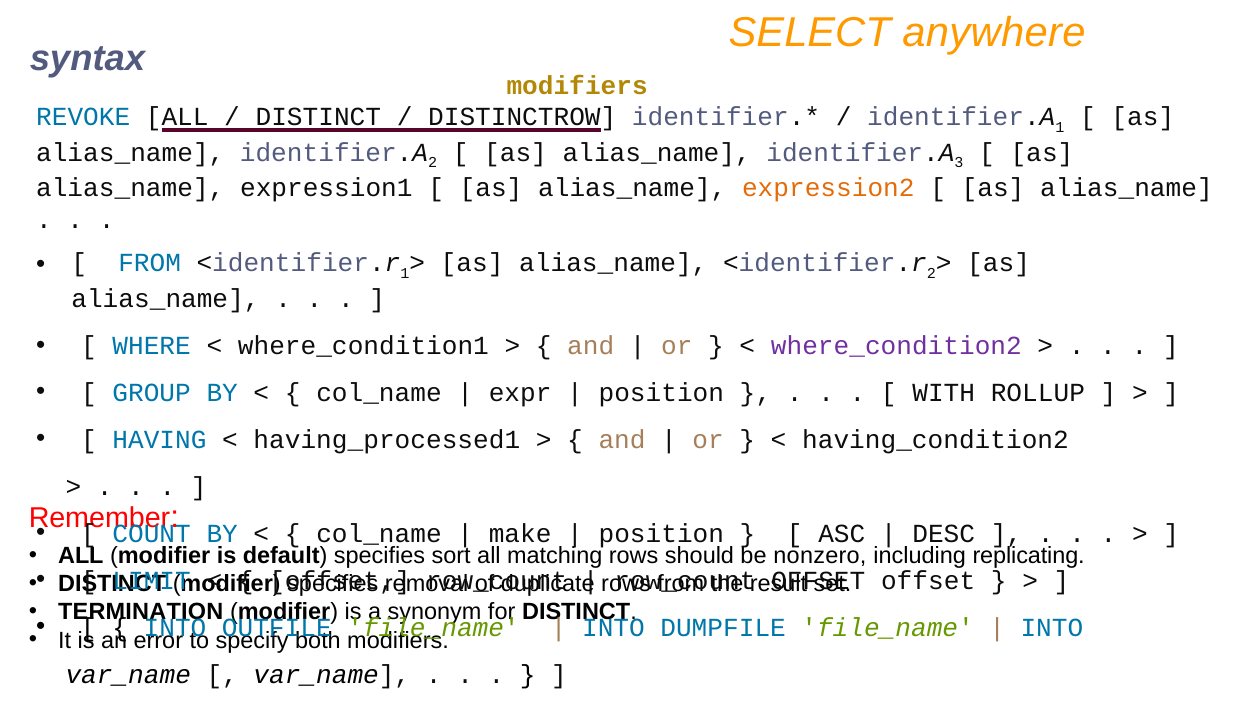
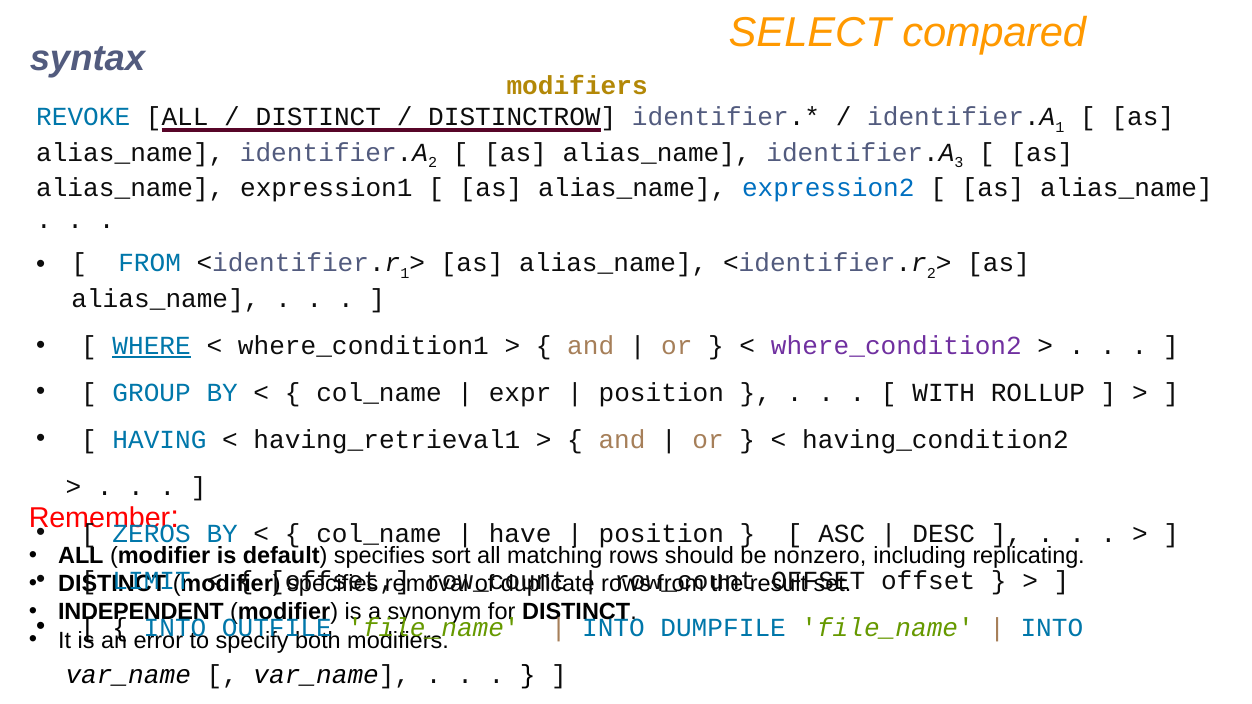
anywhere: anywhere -> compared (994, 33)
expression2 colour: orange -> blue (828, 188)
WHERE underline: none -> present (152, 346)
having_processed1: having_processed1 -> having_retrieval1 (387, 440)
COUNT: COUNT -> ZEROS (152, 534)
make: make -> have (520, 534)
TERMINATION: TERMINATION -> INDEPENDENT (141, 612)
